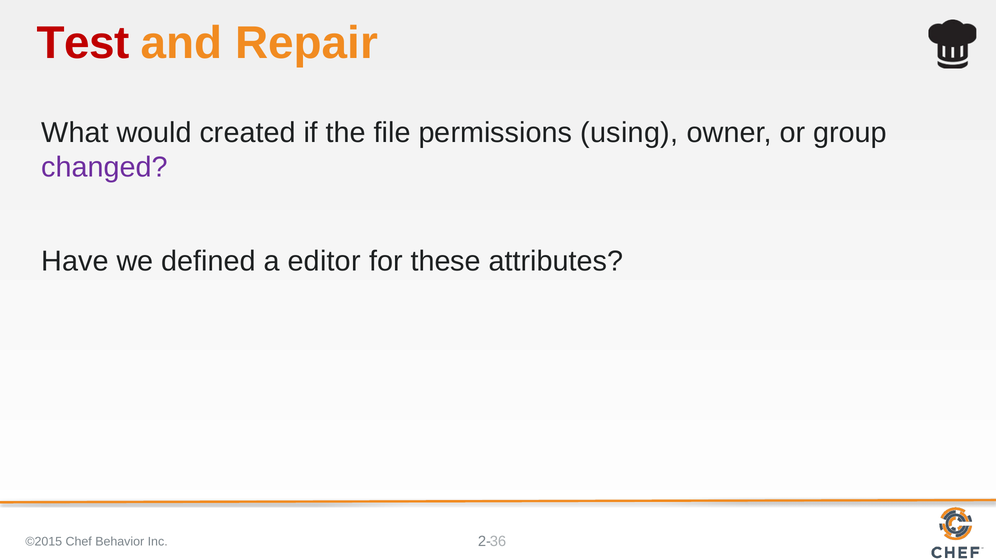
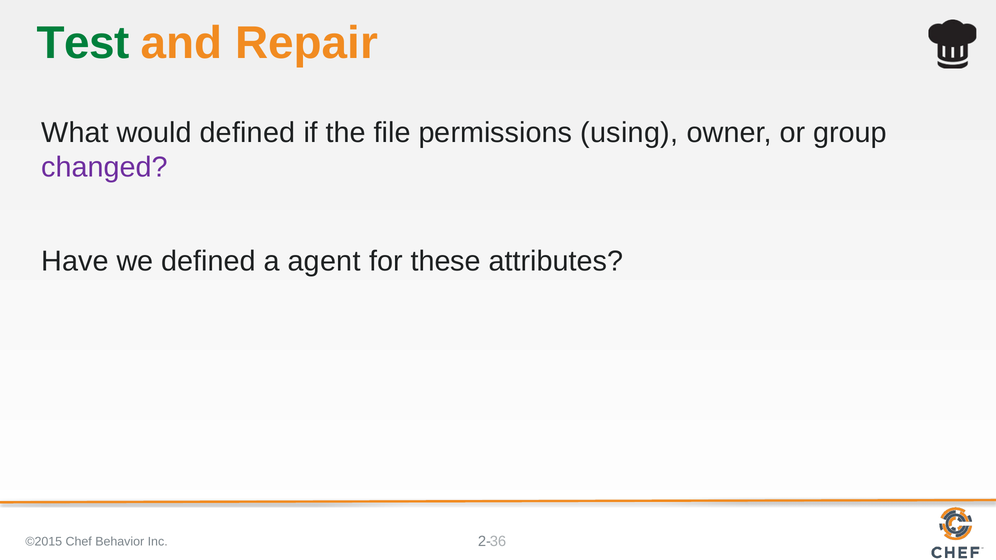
Test colour: red -> green (83, 43)
would created: created -> defined (247, 133)
editor: editor -> agent (324, 262)
